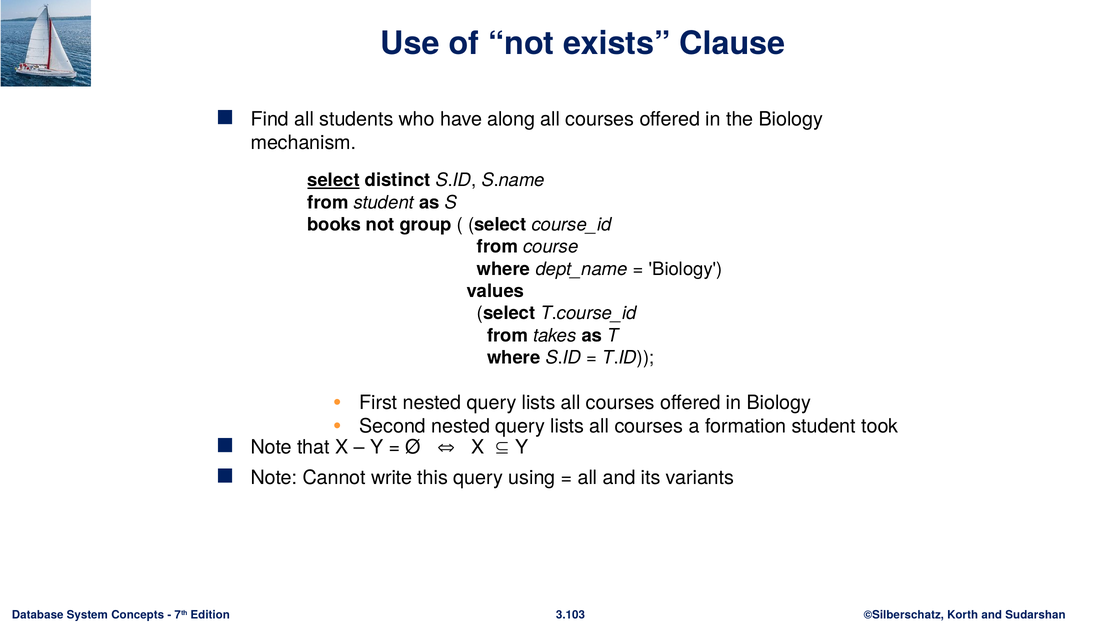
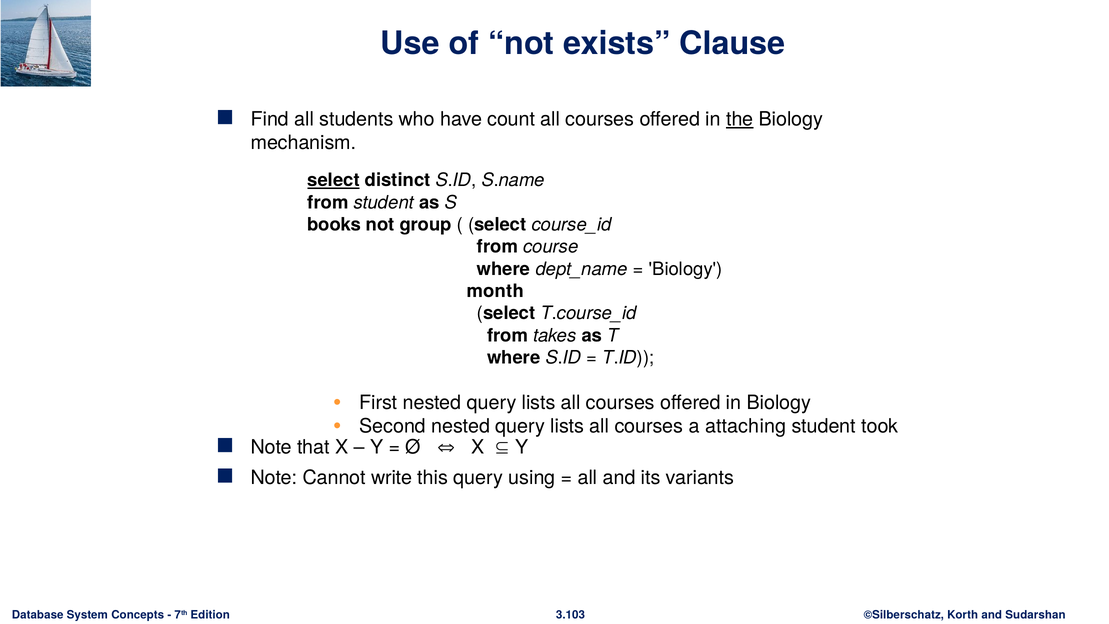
along: along -> count (511, 119)
the underline: none -> present (740, 119)
values: values -> month (495, 291)
formation: formation -> attaching (746, 426)
